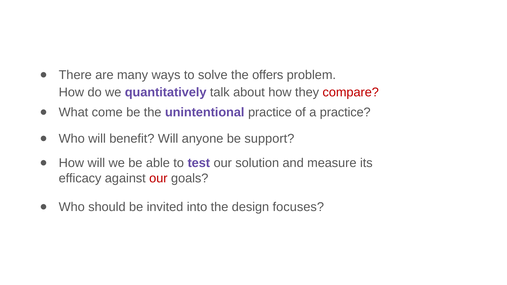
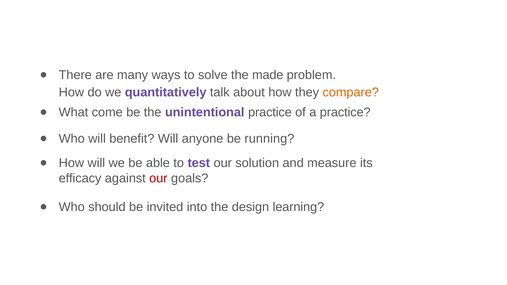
offers: offers -> made (268, 75)
compare colour: red -> orange (351, 92)
support: support -> running (269, 139)
focuses: focuses -> learning (298, 207)
